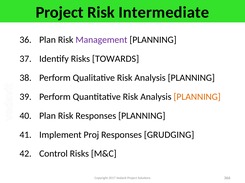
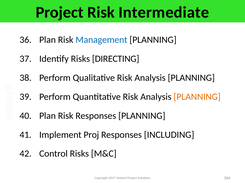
Management colour: purple -> blue (101, 40)
TOWARDS: TOWARDS -> DIRECTING (116, 59)
GRUDGING: GRUDGING -> INCLUDING (169, 135)
